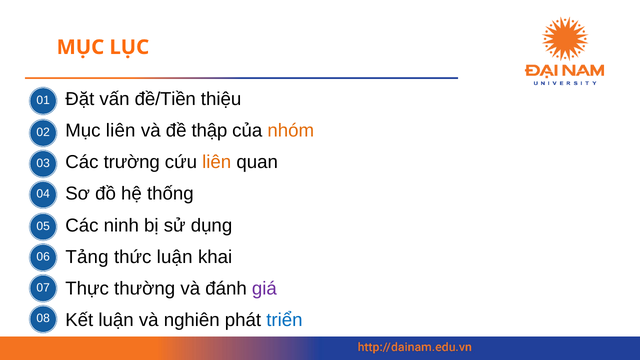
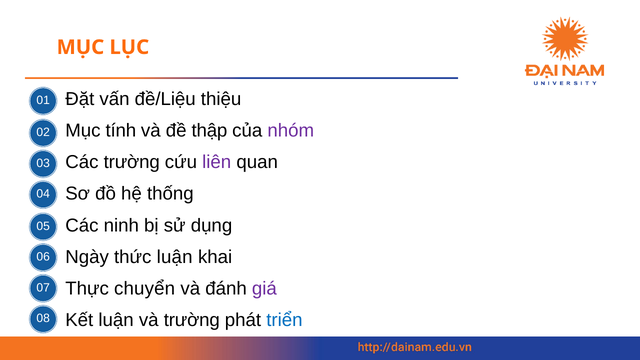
đề/Tiền: đề/Tiền -> đề/Liệu (165, 99)
Mục liên: liên -> tính (121, 131)
nhóm colour: orange -> purple (291, 131)
liên colour: orange -> purple (217, 162)
Tảng: Tảng -> Ngày (87, 257)
thường: thường -> chuyển (145, 288)
và nghiên: nghiên -> trường (192, 320)
